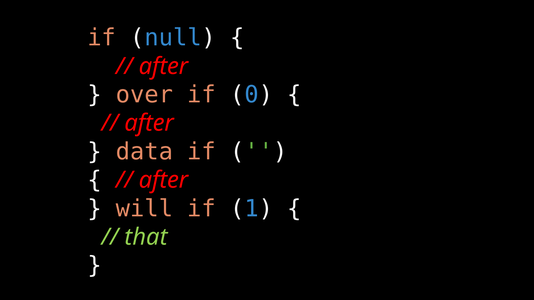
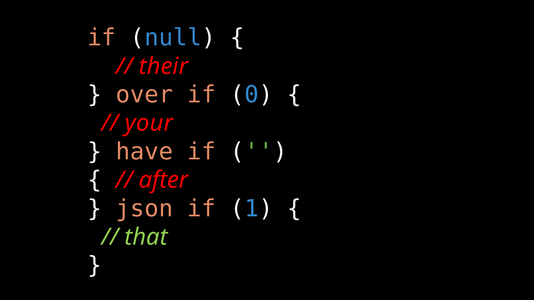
after: after -> their (164, 66)
after: after -> your (149, 123)
data: data -> have (145, 152)
will: will -> json (145, 209)
